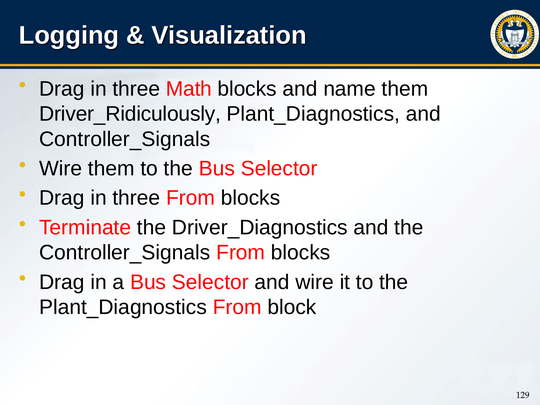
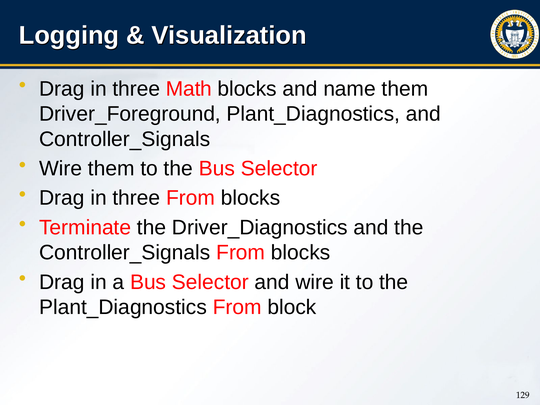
Driver_Ridiculously: Driver_Ridiculously -> Driver_Foreground (130, 114)
